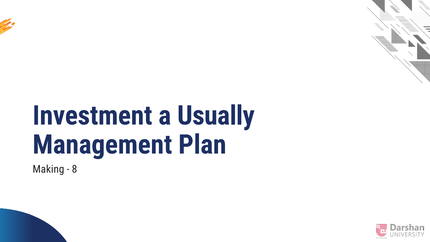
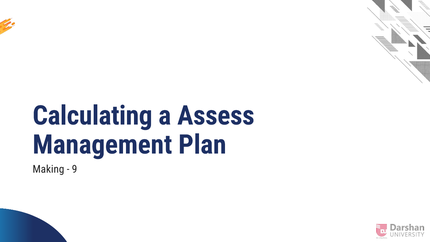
Investment: Investment -> Calculating (92, 116)
Usually: Usually -> Assess (216, 116)
8: 8 -> 9 (75, 169)
